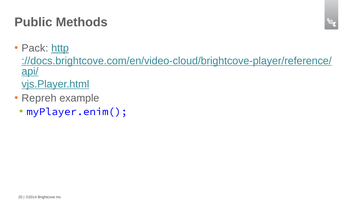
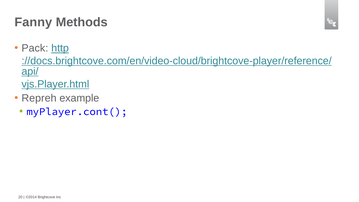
Public: Public -> Fanny (33, 22)
myPlayer.enim(: myPlayer.enim( -> myPlayer.cont( (77, 112)
